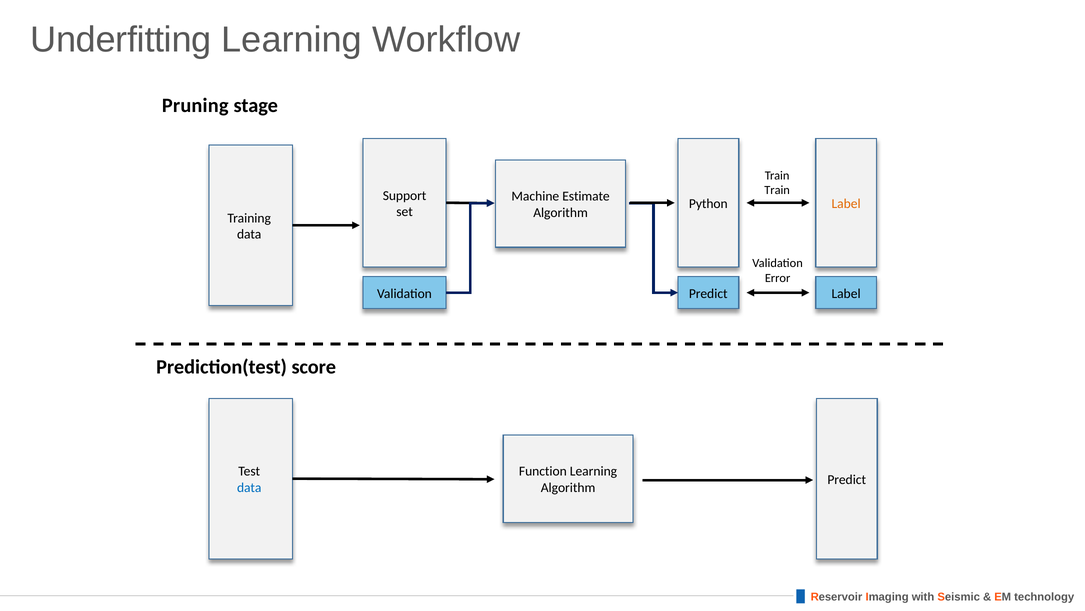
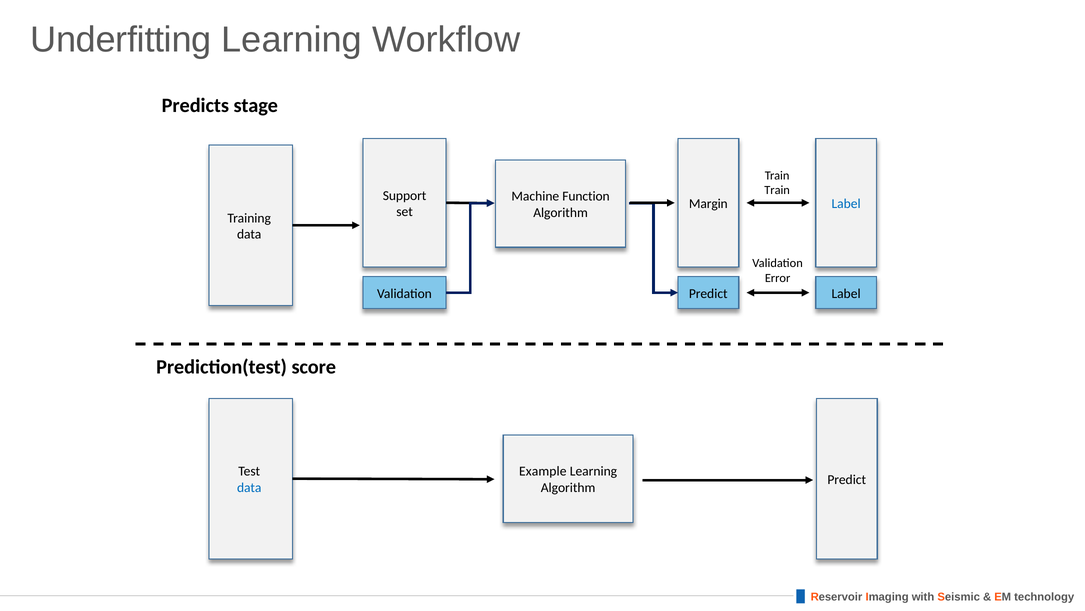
Pruning: Pruning -> Predicts (195, 105)
Estimate: Estimate -> Function (586, 196)
Python: Python -> Margin (708, 204)
Label colour: orange -> blue (846, 204)
Function: Function -> Example (543, 471)
